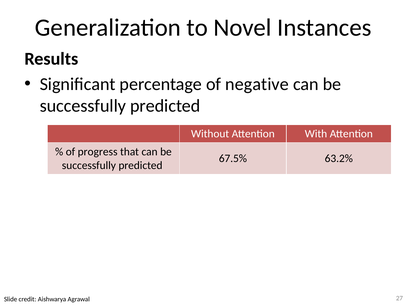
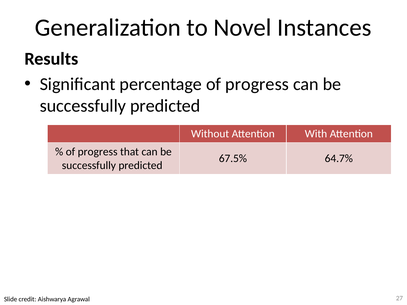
percentage of negative: negative -> progress (257, 84)
63.2%: 63.2% -> 64.7% (339, 159)
